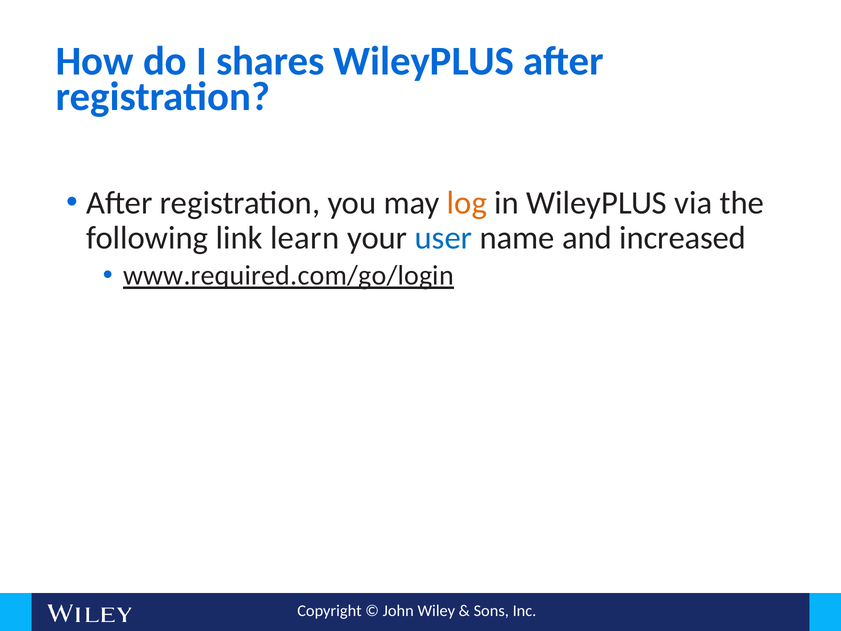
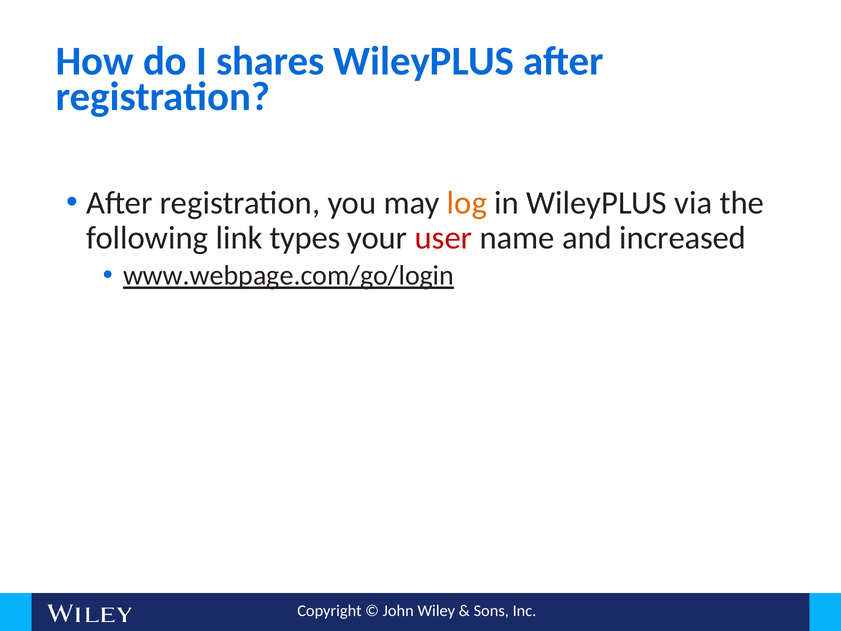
learn: learn -> types (305, 238)
user colour: blue -> red (443, 238)
www.required.com/go/login: www.required.com/go/login -> www.webpage.com/go/login (289, 276)
